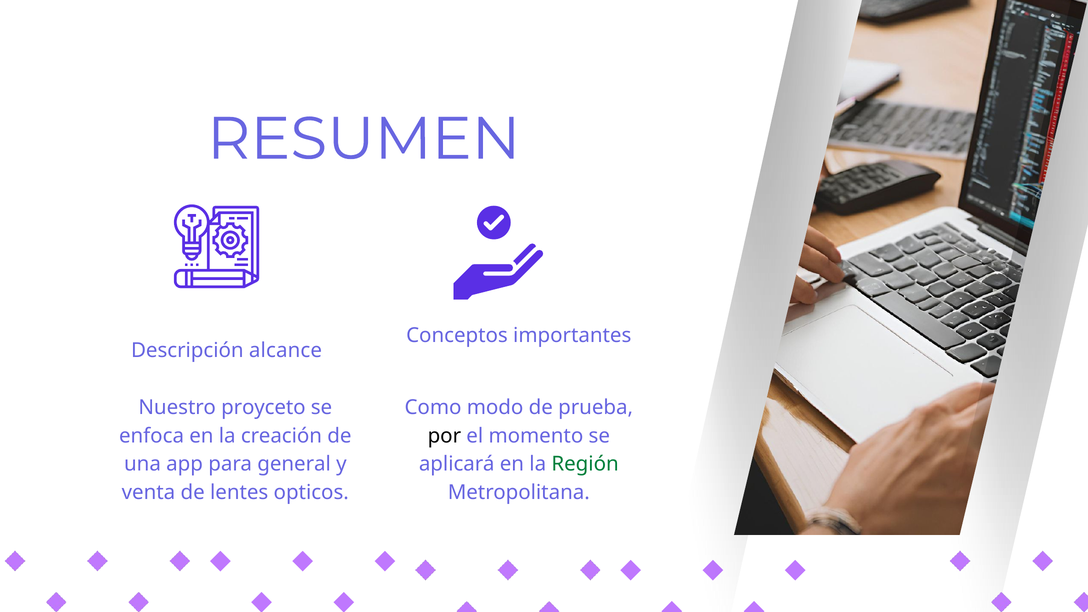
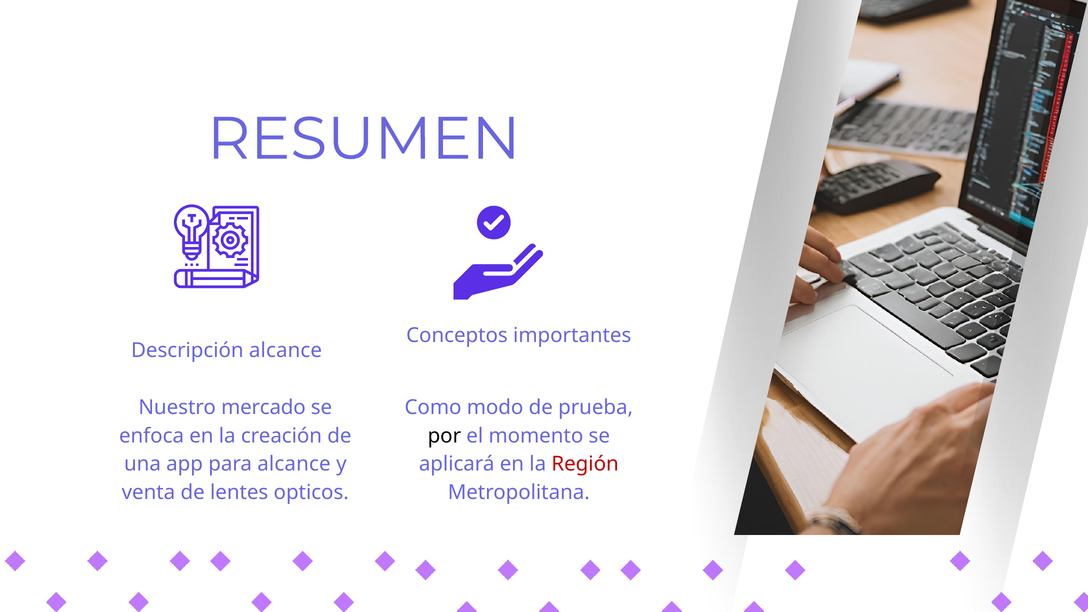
proyceto: proyceto -> mercado (263, 408)
para general: general -> alcance (294, 464)
Región colour: green -> red (585, 464)
